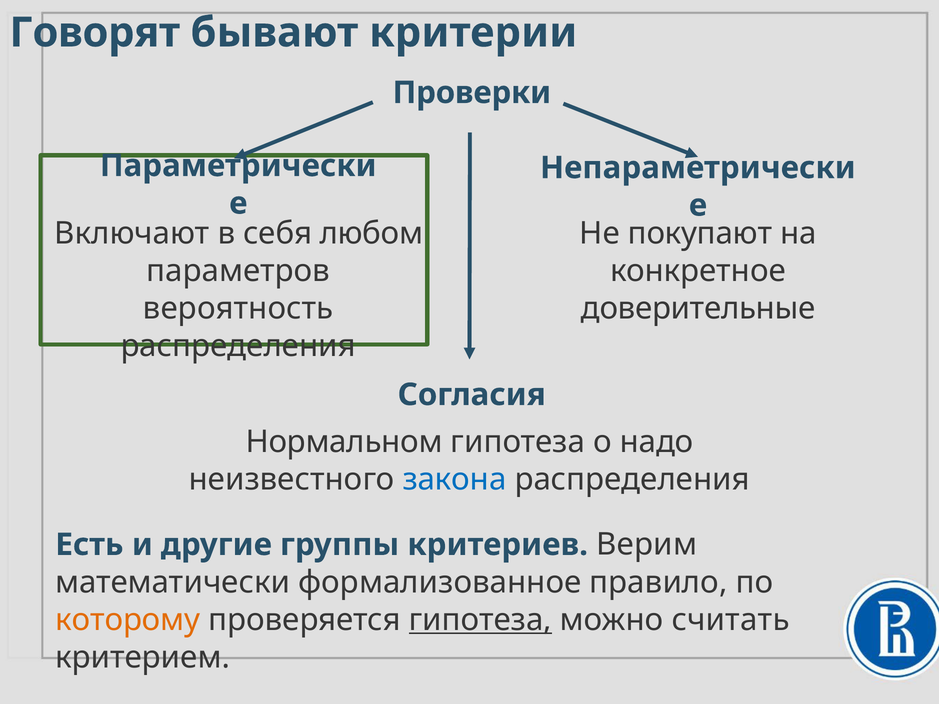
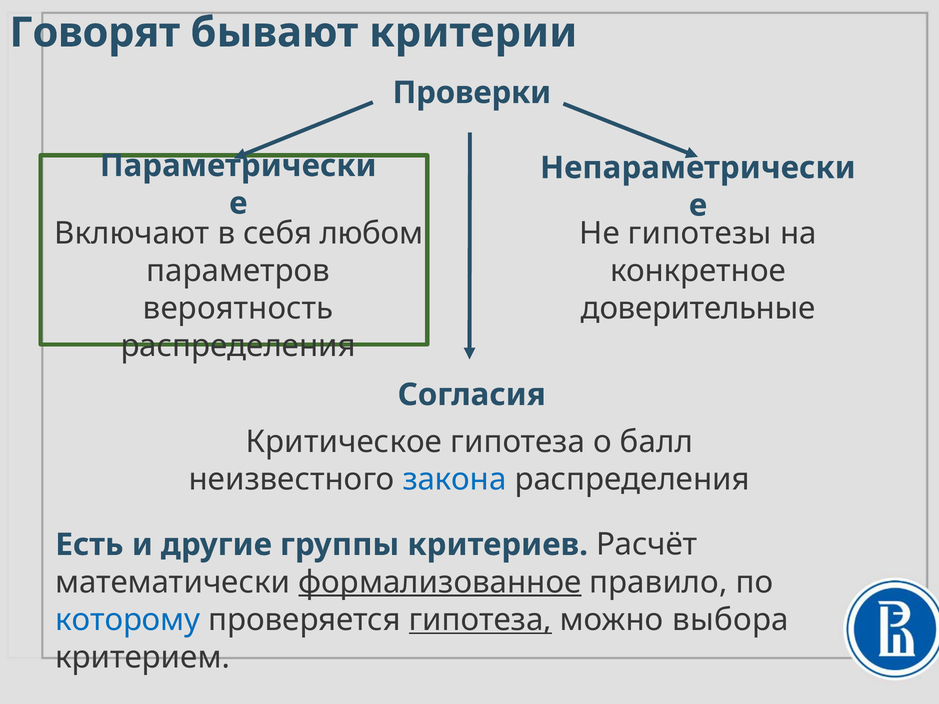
покупают: покупают -> гипотезы (700, 233)
Нормальном: Нормальном -> Критическое (344, 442)
надо: надо -> балл (656, 442)
Верим: Верим -> Расчёт (647, 545)
формализованное underline: none -> present (440, 582)
которому colour: orange -> blue (128, 620)
считать: считать -> выбора (730, 620)
